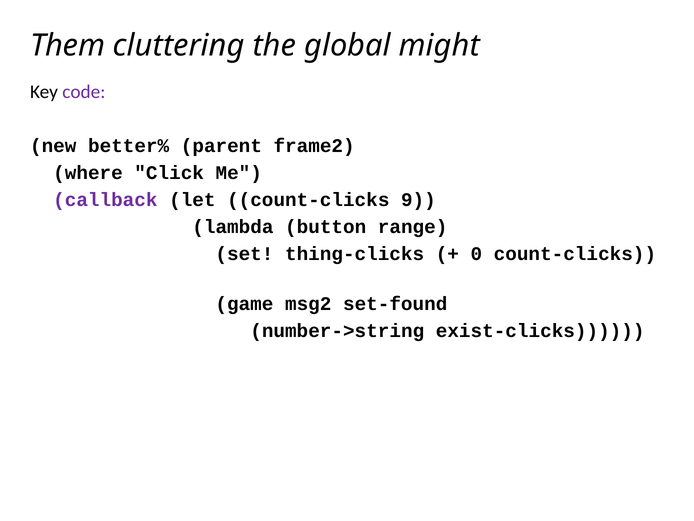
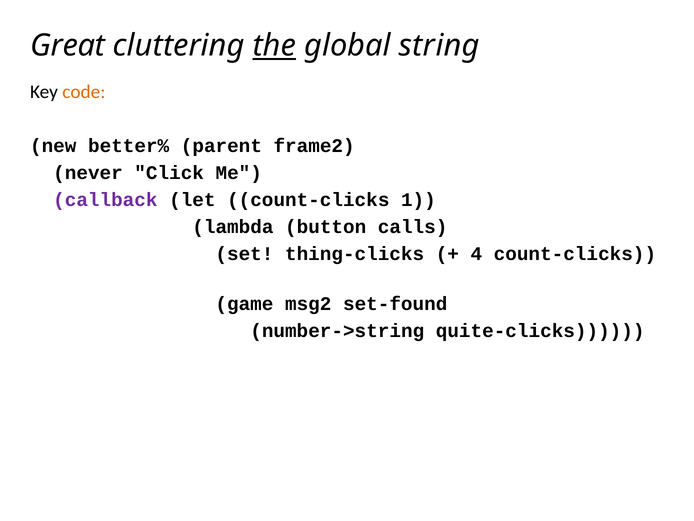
Them: Them -> Great (68, 46)
the underline: none -> present (274, 46)
might: might -> string (439, 46)
code colour: purple -> orange (84, 92)
where: where -> never (88, 173)
9: 9 -> 1 (418, 200)
range: range -> calls (413, 227)
0: 0 -> 4 (476, 254)
exist-clicks: exist-clicks -> quite-clicks (540, 331)
